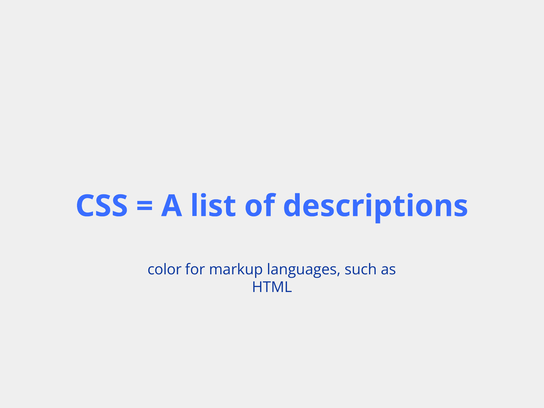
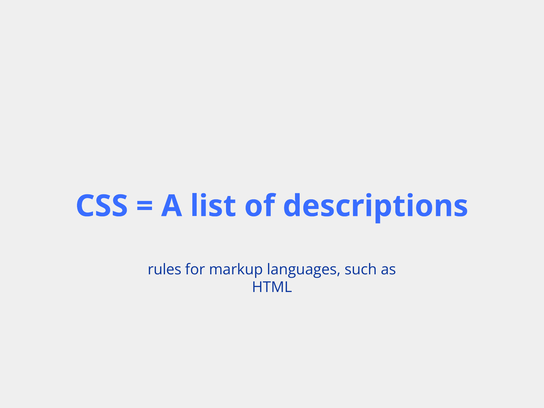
color: color -> rules (165, 269)
